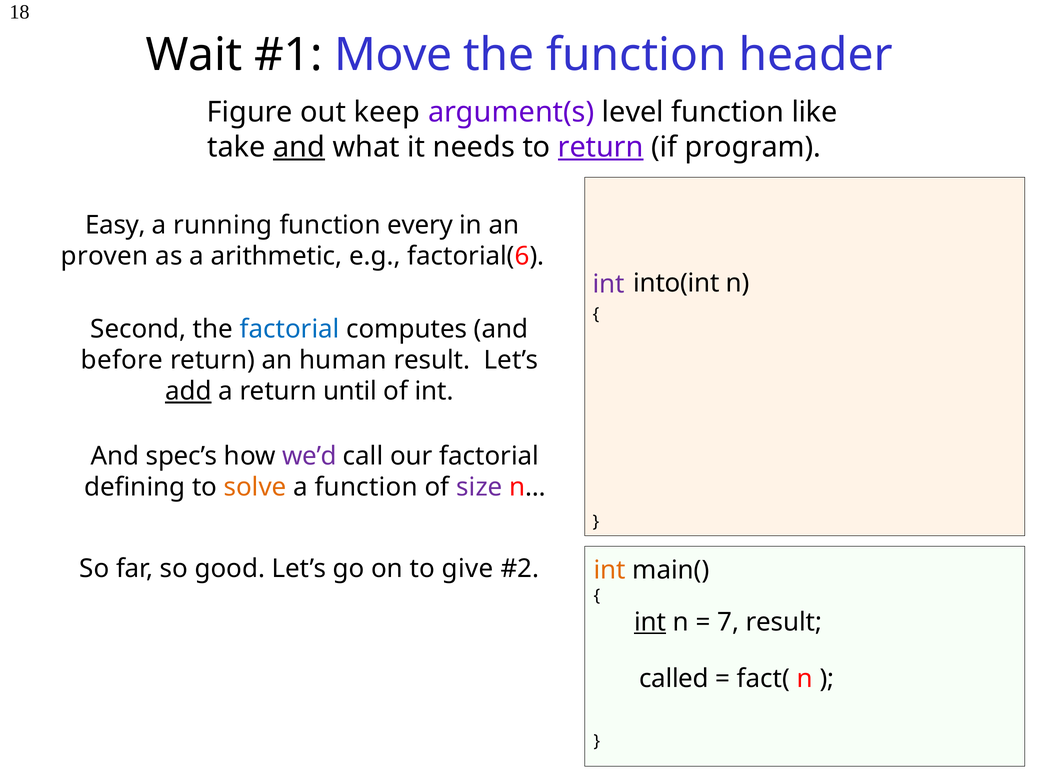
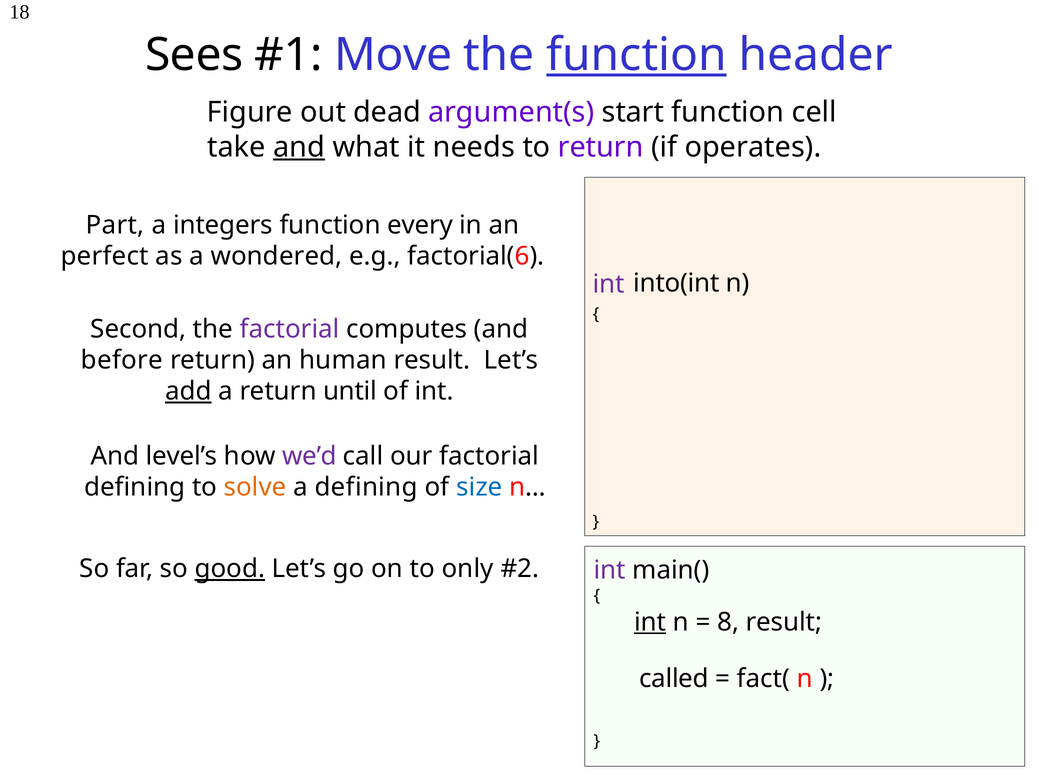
Wait: Wait -> Sees (194, 55)
function underline: none -> present (636, 55)
keep: keep -> dead (387, 112)
level: level -> start (633, 112)
like: like -> cell (814, 112)
return underline: present -> none (601, 147)
program: program -> operates (753, 147)
Easy: Easy -> Part (115, 225)
running: running -> integers (223, 225)
proven: proven -> perfect (105, 256)
arithmetic: arithmetic -> wondered (276, 256)
factorial colour: blue -> purple (290, 329)
spec’s: spec’s -> level’s (182, 456)
a function: function -> defining (366, 487)
size colour: purple -> blue (479, 487)
good underline: none -> present (230, 569)
give: give -> only (468, 569)
int colour: orange -> purple (610, 570)
7: 7 -> 8 (728, 622)
